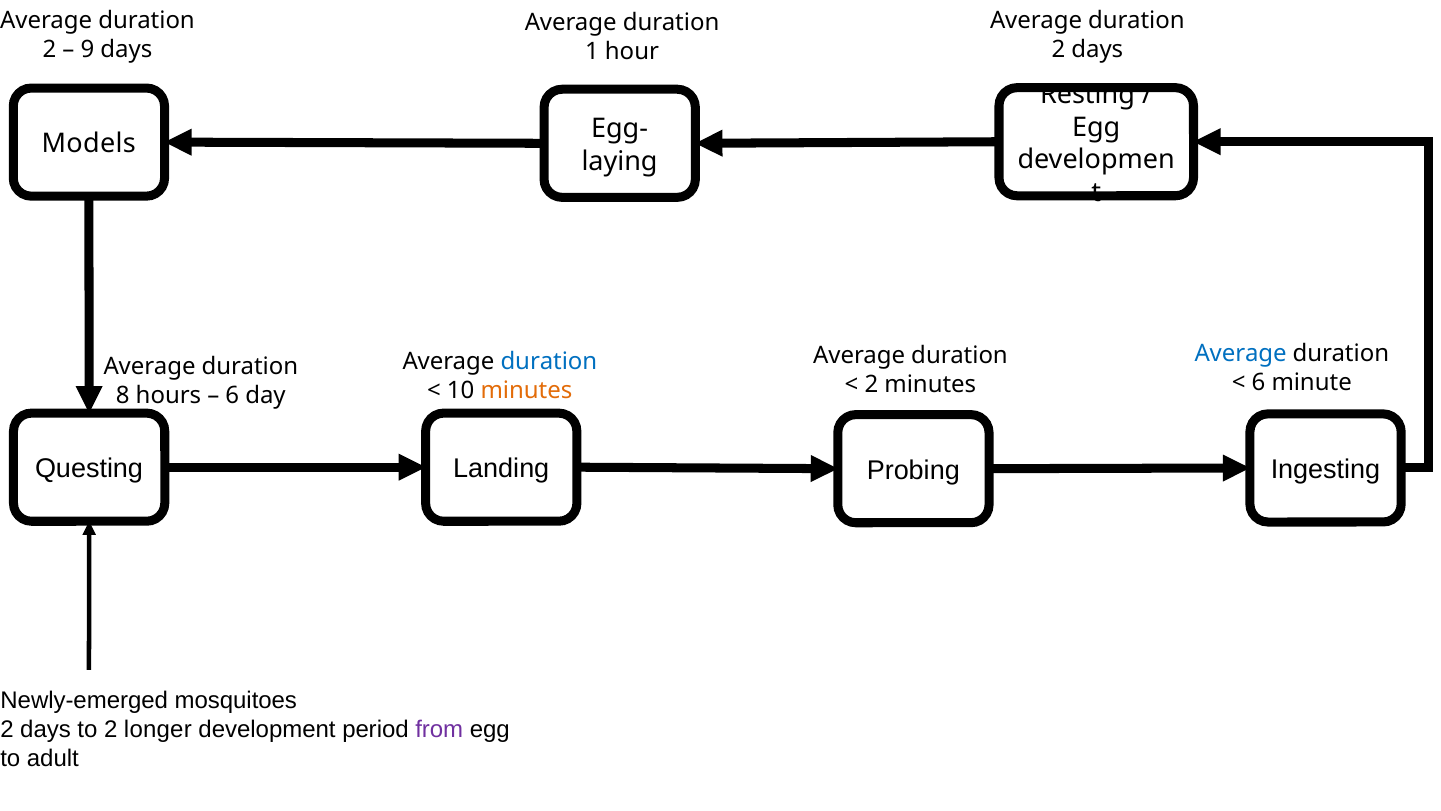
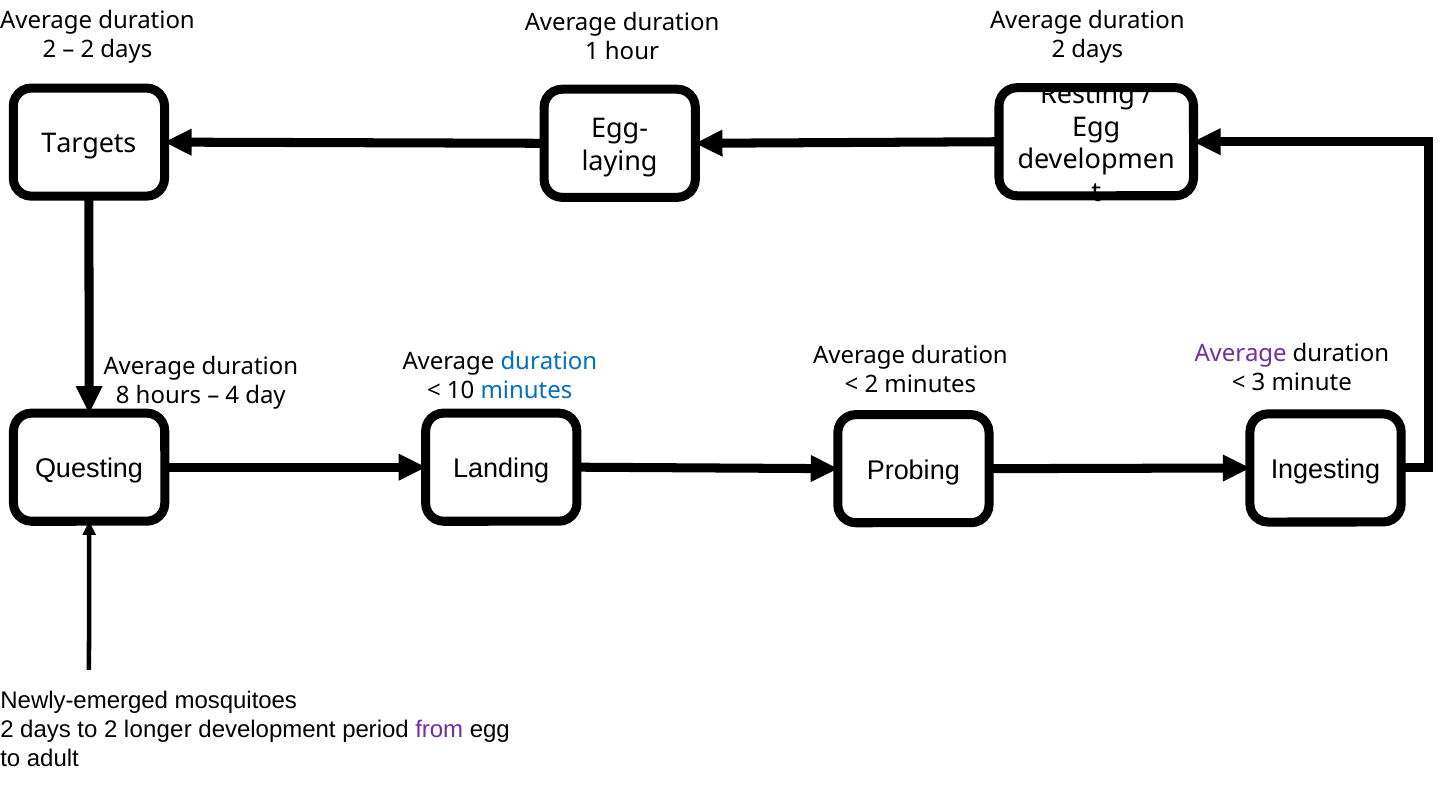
9: 9 -> 2 (87, 50)
Models: Models -> Targets (89, 144)
Average colour: blue -> purple (1241, 353)
6: 6 -> 3 (1258, 382)
minutes colour: orange -> blue (526, 391)
6: 6 -> 4 (232, 395)
